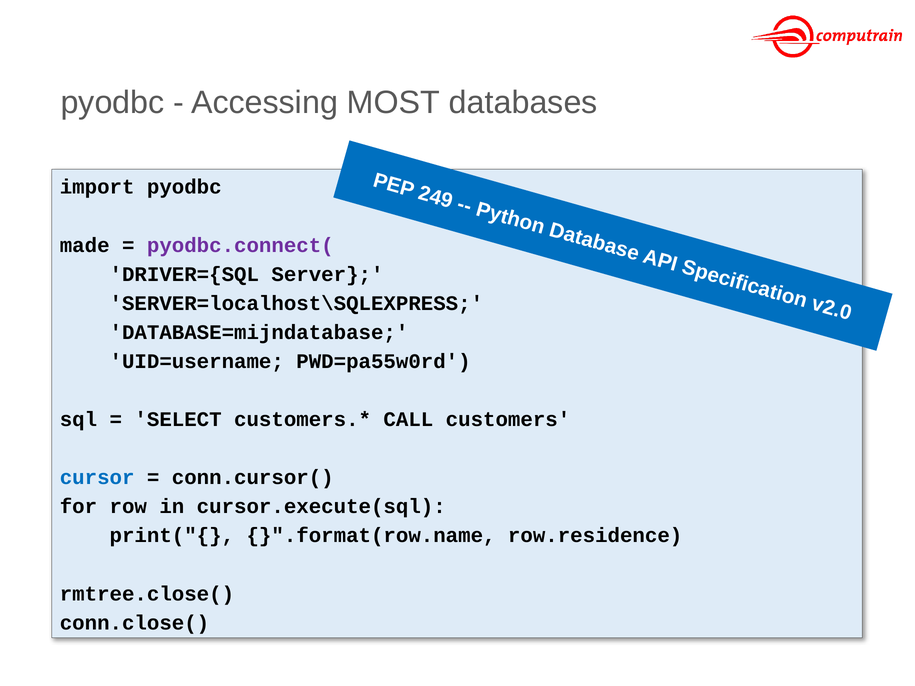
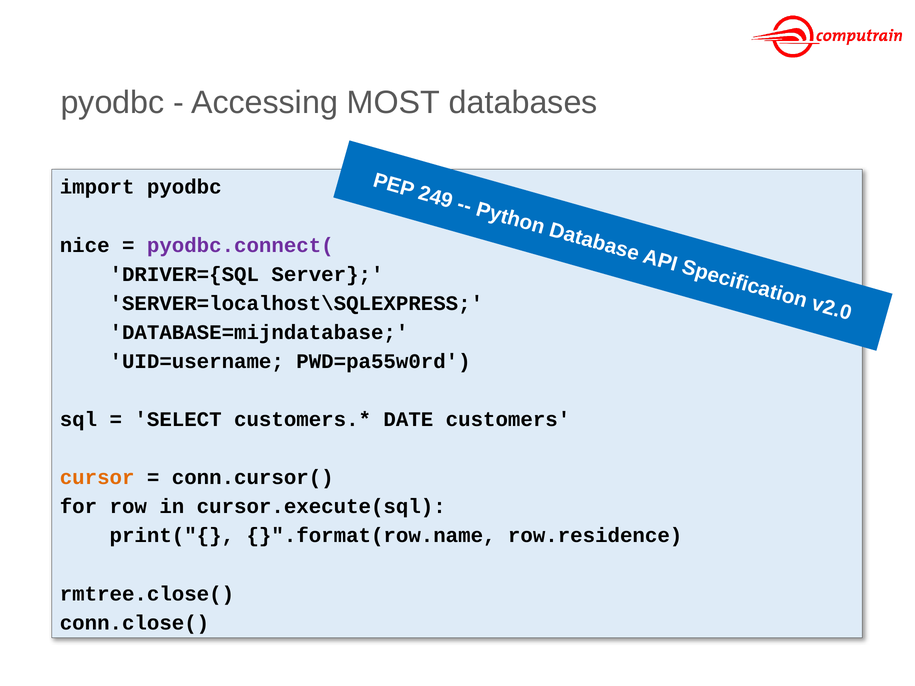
made: made -> nice (85, 245)
CALL: CALL -> DATE (408, 420)
cursor colour: blue -> orange (97, 478)
